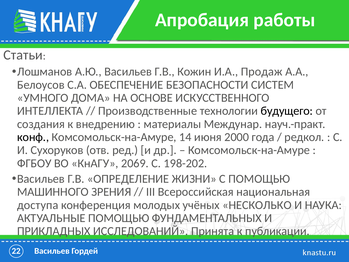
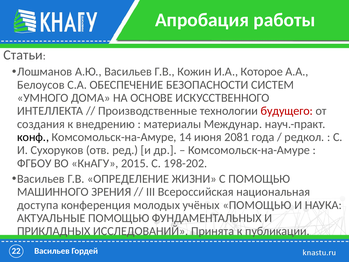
Продаж: Продаж -> Которое (262, 72)
будущего colour: black -> red (287, 111)
2000: 2000 -> 2081 (237, 137)
2069: 2069 -> 2015 (135, 163)
учёных НЕСКОЛЬКО: НЕСКОЛЬКО -> ПОМОЩЬЮ (257, 205)
